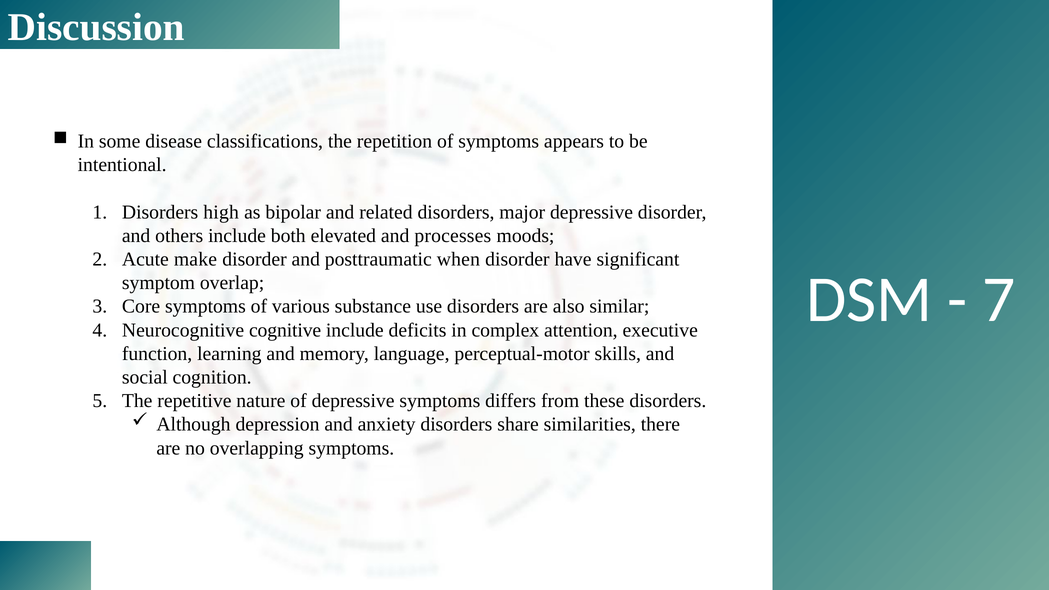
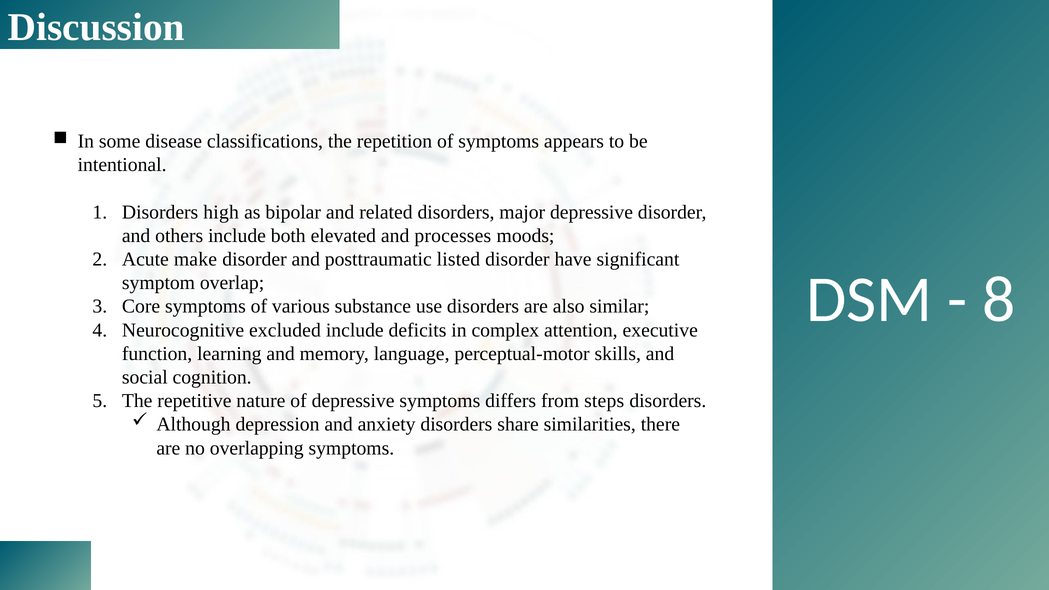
when: when -> listed (458, 259)
7: 7 -> 8 (999, 300)
cognitive: cognitive -> excluded (285, 330)
these: these -> steps (604, 401)
